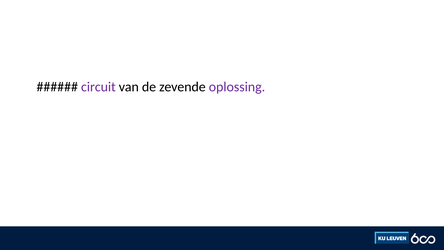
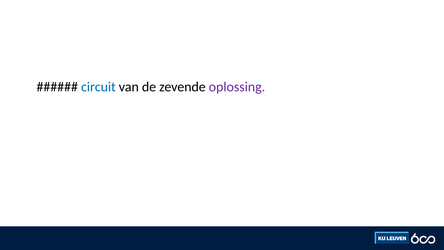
circuit colour: purple -> blue (98, 87)
